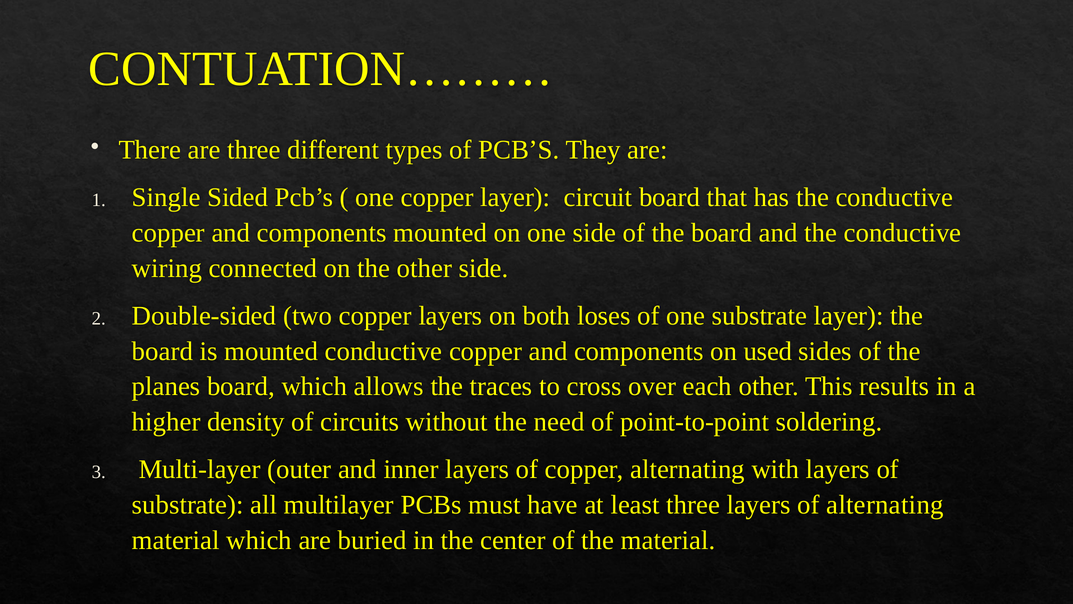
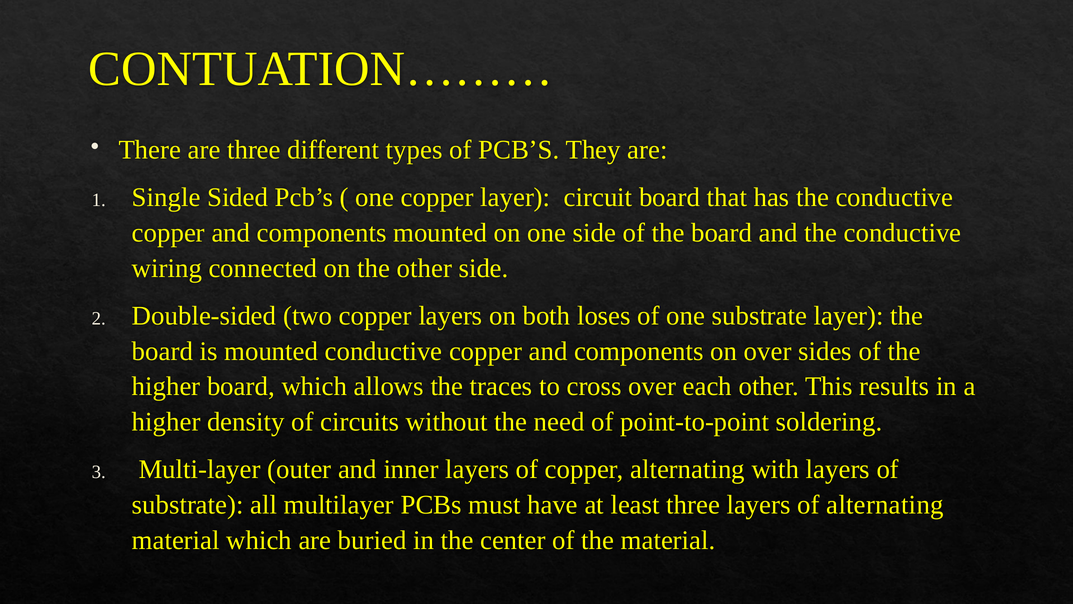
on used: used -> over (768, 351)
planes: planes -> higher (166, 386)
